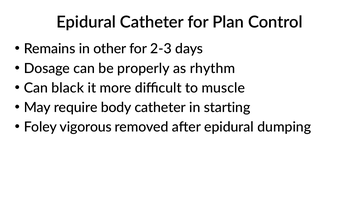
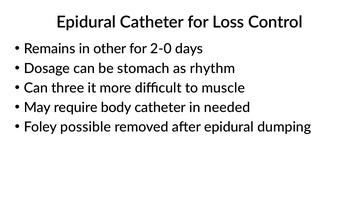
Plan: Plan -> Loss (228, 22)
2-3: 2-3 -> 2-0 (161, 49)
properly: properly -> stomach (143, 69)
black: black -> three (68, 88)
starting: starting -> needed (227, 108)
vigorous: vigorous -> possible (86, 127)
